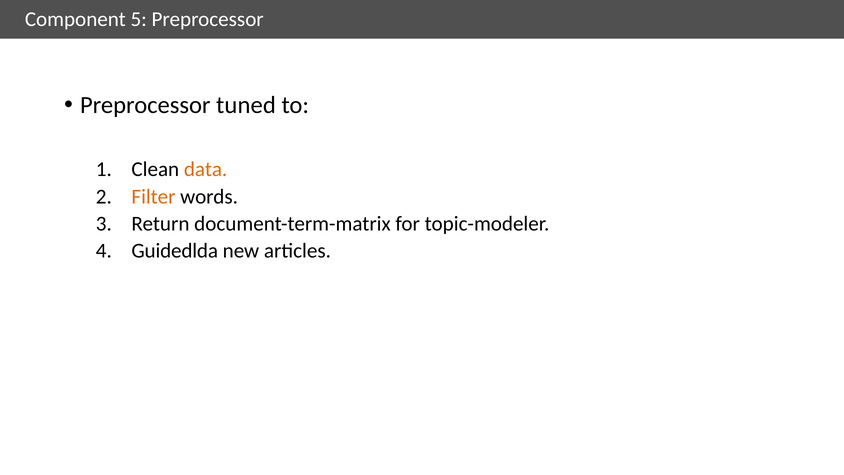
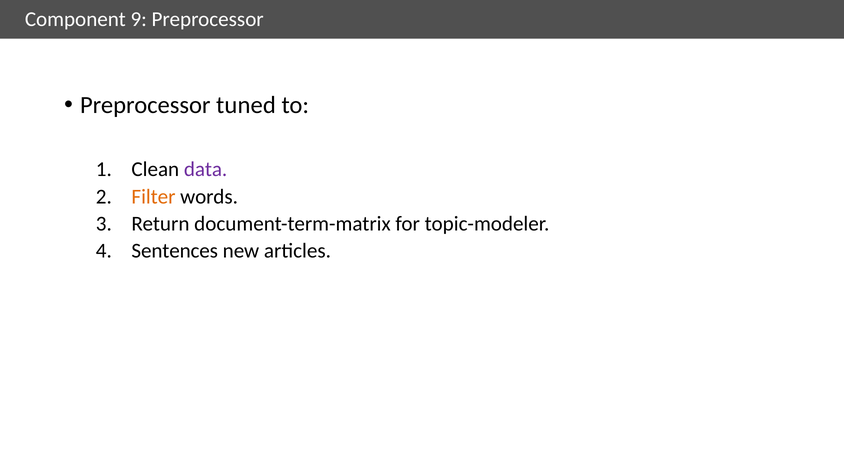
5: 5 -> 9 (139, 19)
data colour: orange -> purple (206, 169)
Guidedlda: Guidedlda -> Sentences (175, 251)
